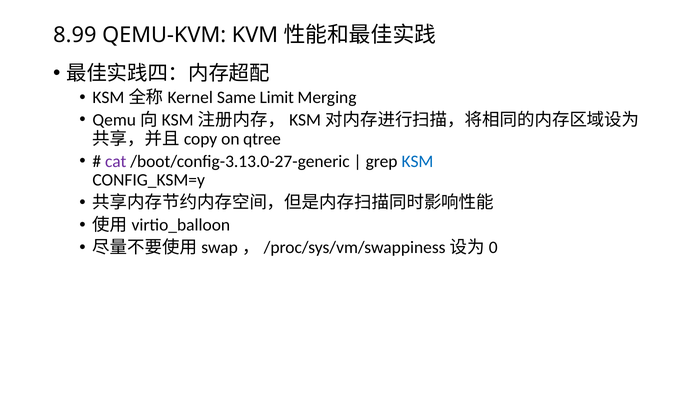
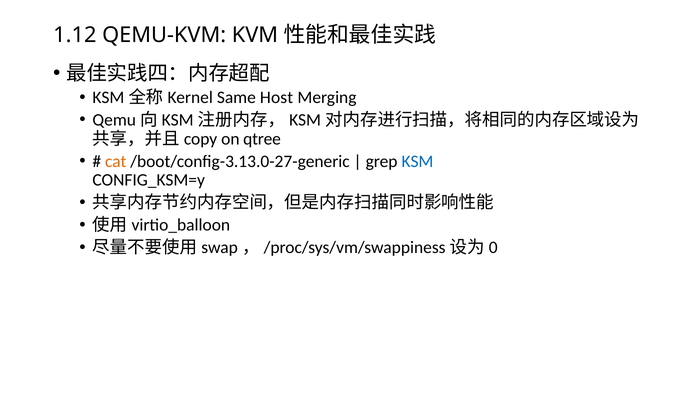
8.99: 8.99 -> 1.12 (75, 35)
Limit: Limit -> Host (277, 97)
cat colour: purple -> orange (116, 161)
